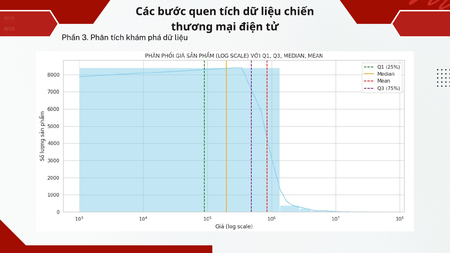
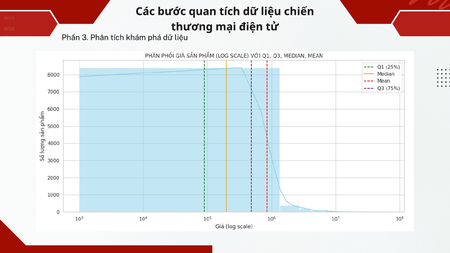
quen: quen -> quan (203, 12)
